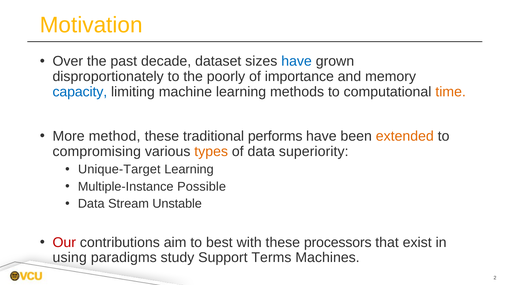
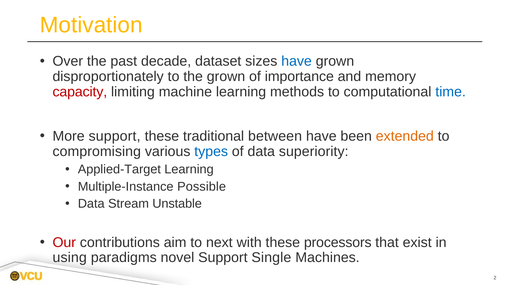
the poorly: poorly -> grown (226, 77)
capacity colour: blue -> red (80, 92)
time colour: orange -> blue (451, 92)
More method: method -> support (115, 136)
performs: performs -> between (275, 136)
types colour: orange -> blue (211, 152)
Unique-Target: Unique-Target -> Applied-Target (119, 169)
best: best -> next (219, 243)
study: study -> novel (177, 258)
Terms: Terms -> Single (271, 258)
